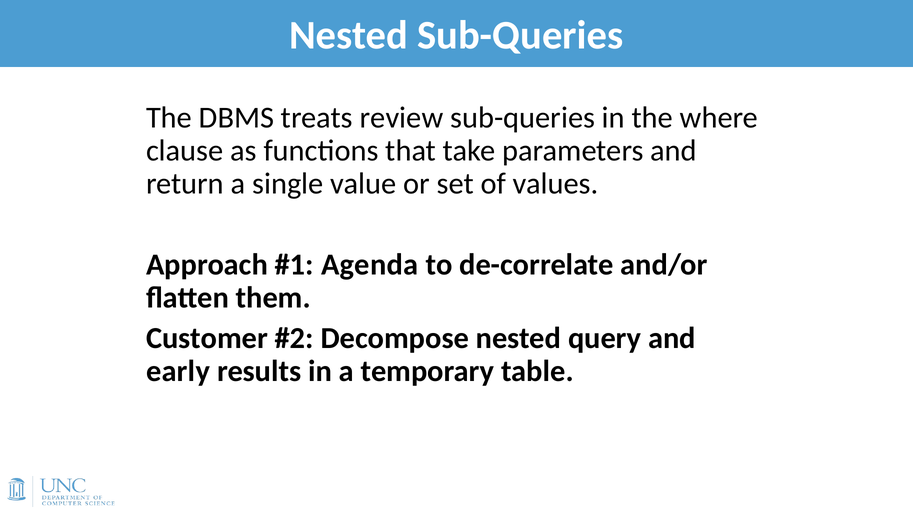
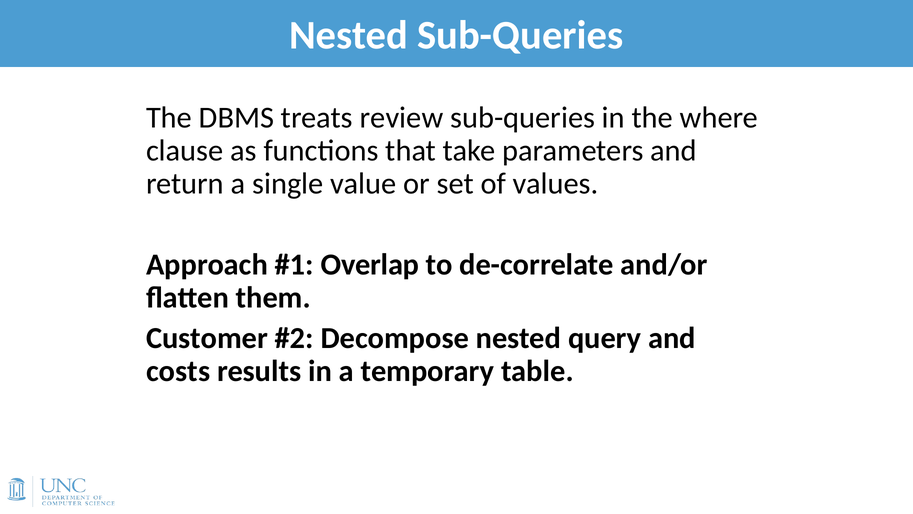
Agenda: Agenda -> Overlap (370, 265)
early: early -> costs (178, 371)
